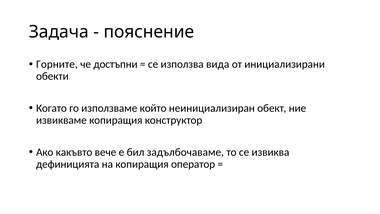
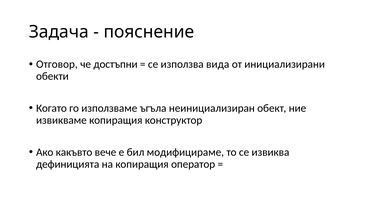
Горните: Горните -> Отговор (57, 64)
който: който -> ъгъла (153, 108)
задълбочаваме: задълбочаваме -> модифицираме (185, 152)
